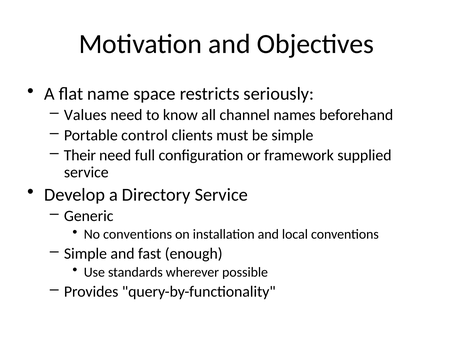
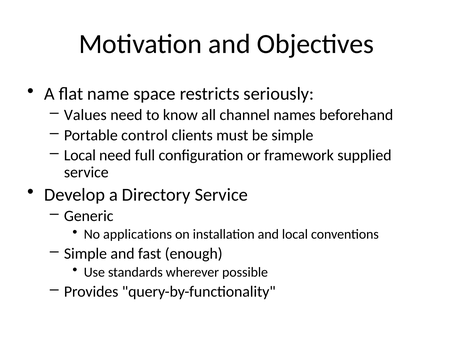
Their: Their -> Local (80, 155)
No conventions: conventions -> applications (138, 234)
